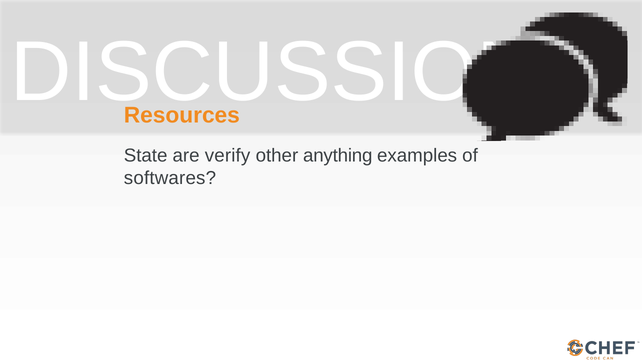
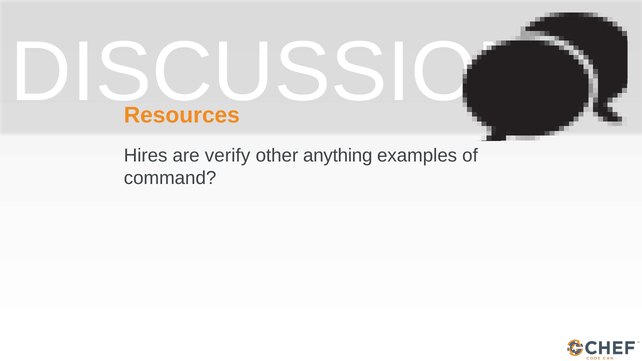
State: State -> Hires (146, 156)
softwares: softwares -> command (170, 178)
